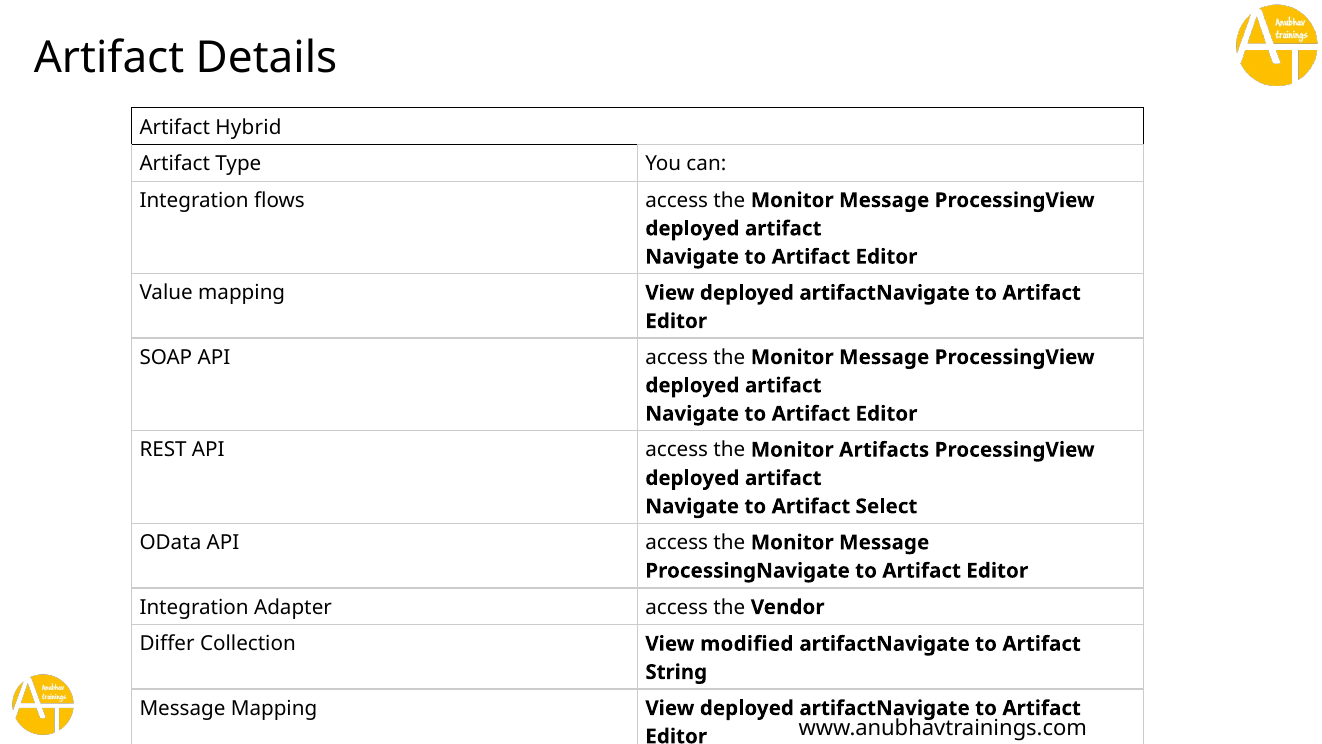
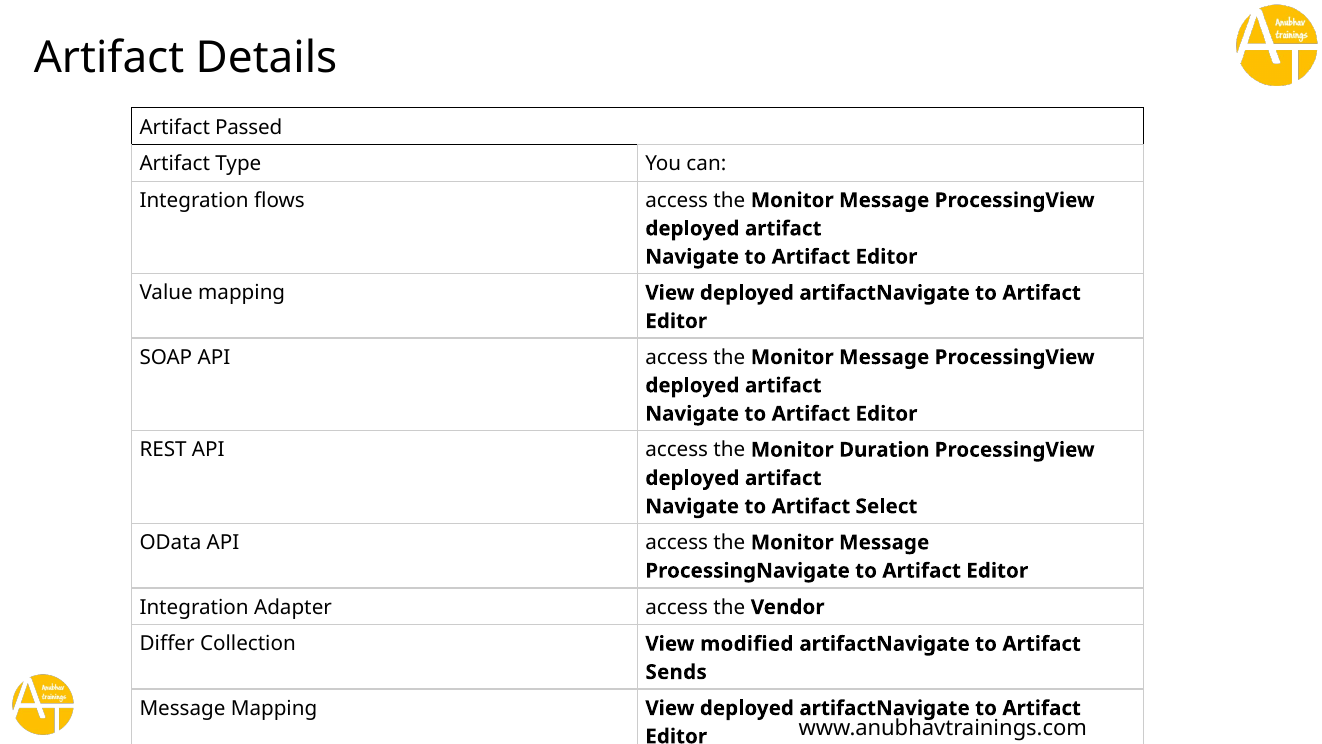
Hybrid: Hybrid -> Passed (249, 127)
Artifacts: Artifacts -> Duration (884, 450)
String: String -> Sends (676, 672)
